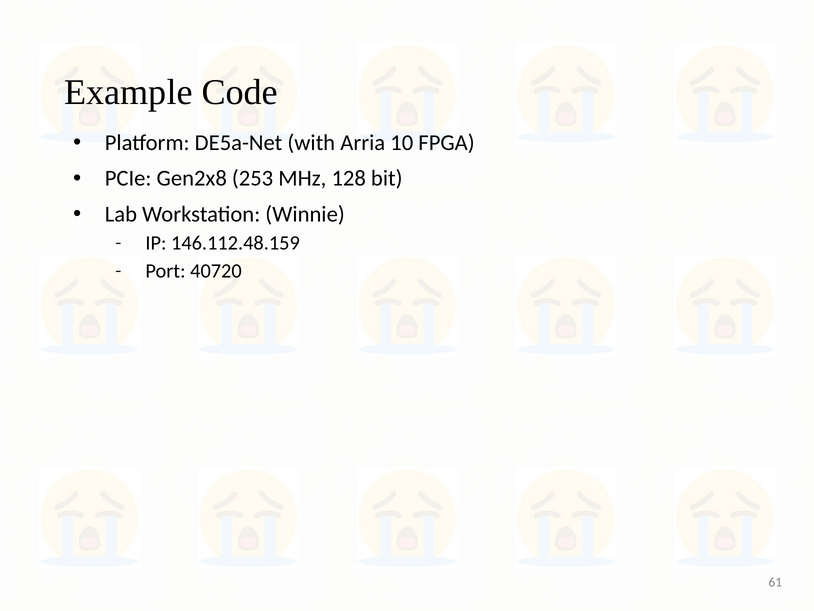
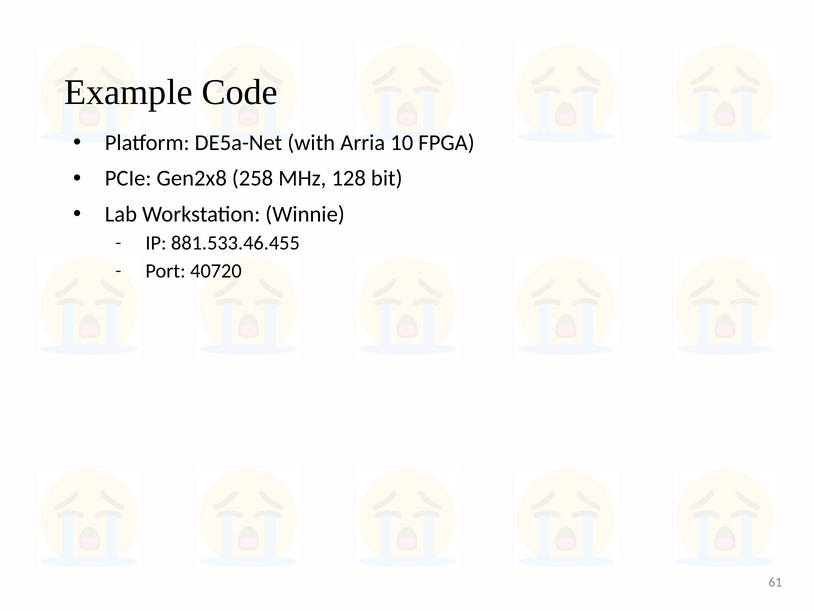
253: 253 -> 258 (253, 178)
146.112.48.159: 146.112.48.159 -> 881.533.46.455 (235, 243)
